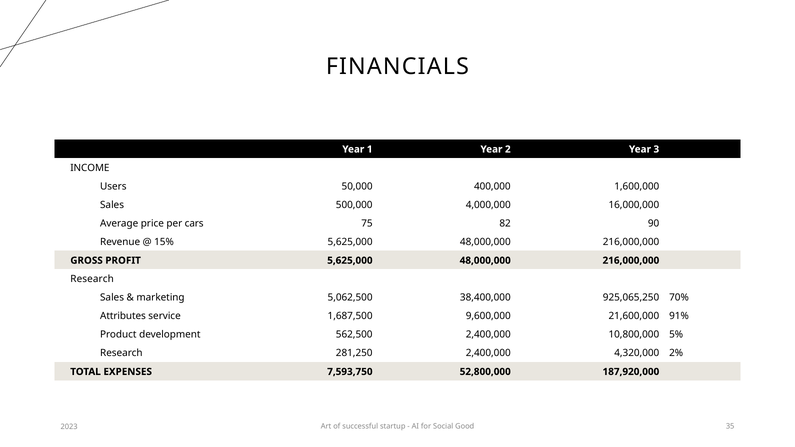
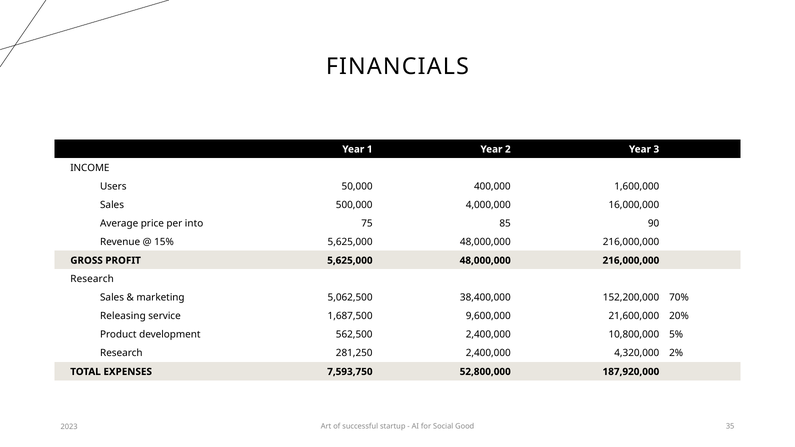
cars: cars -> into (194, 223)
82: 82 -> 85 (505, 223)
925,065,250: 925,065,250 -> 152,200,000 (631, 298)
Attributes: Attributes -> Releasing (123, 316)
91%: 91% -> 20% (679, 316)
